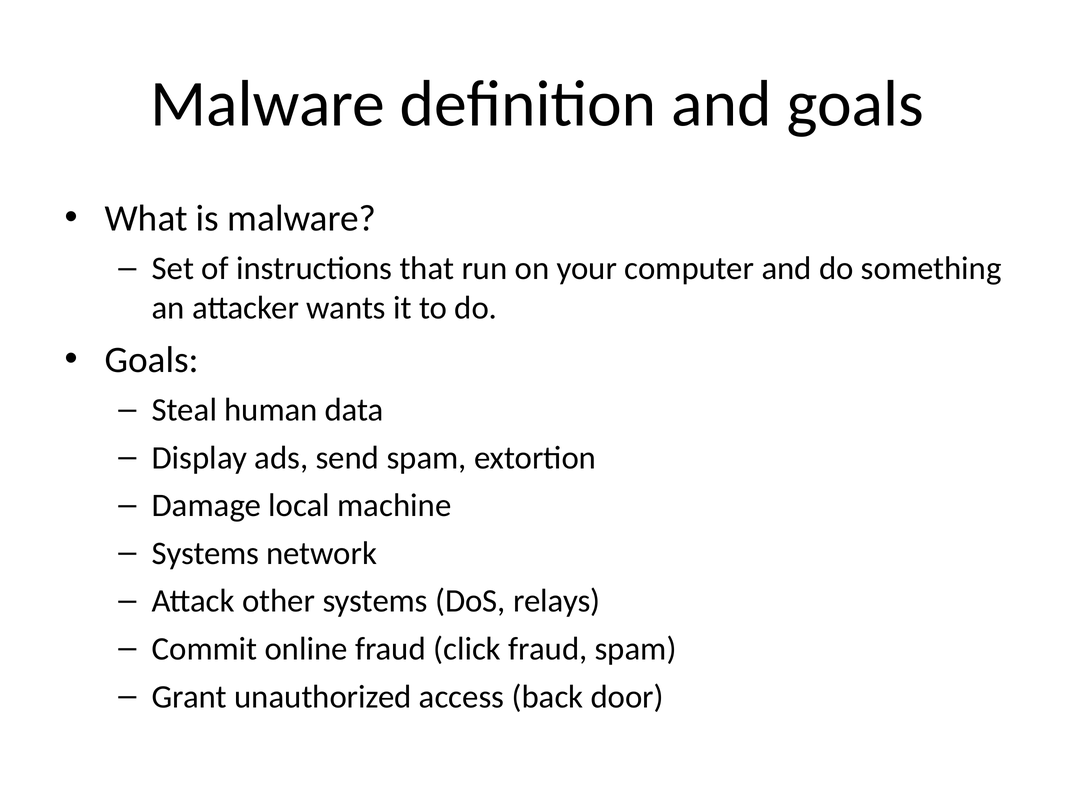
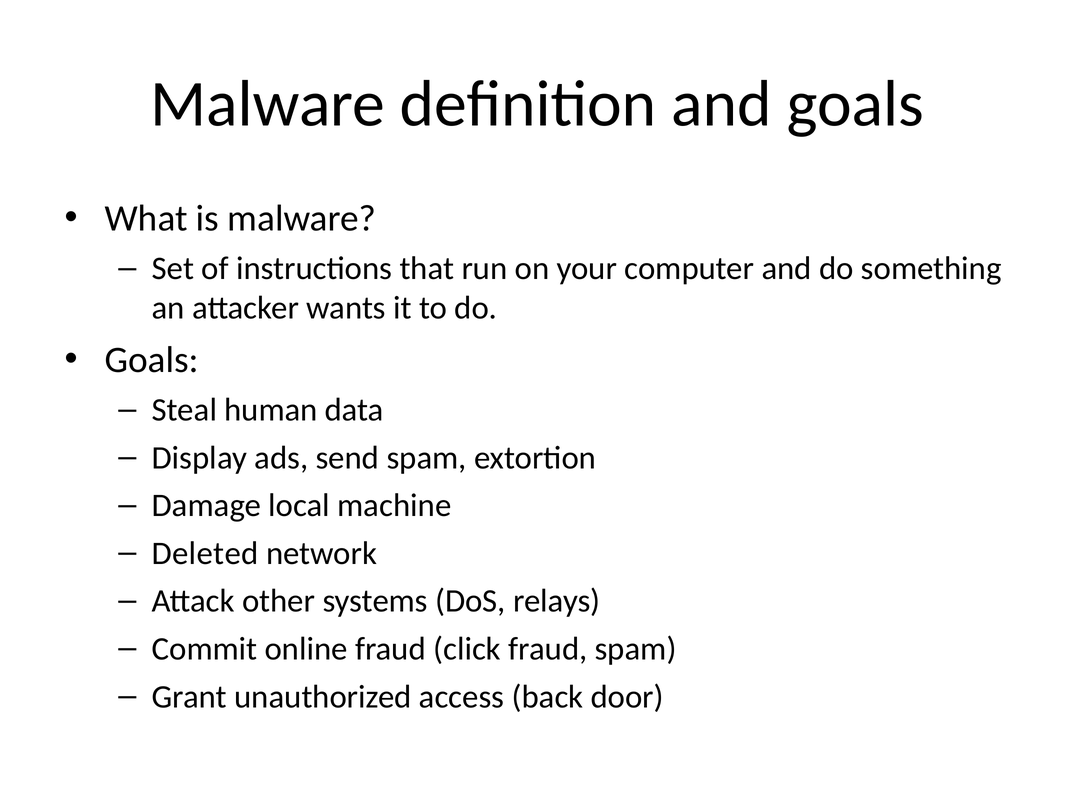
Systems: Systems -> Deleted (205, 554)
